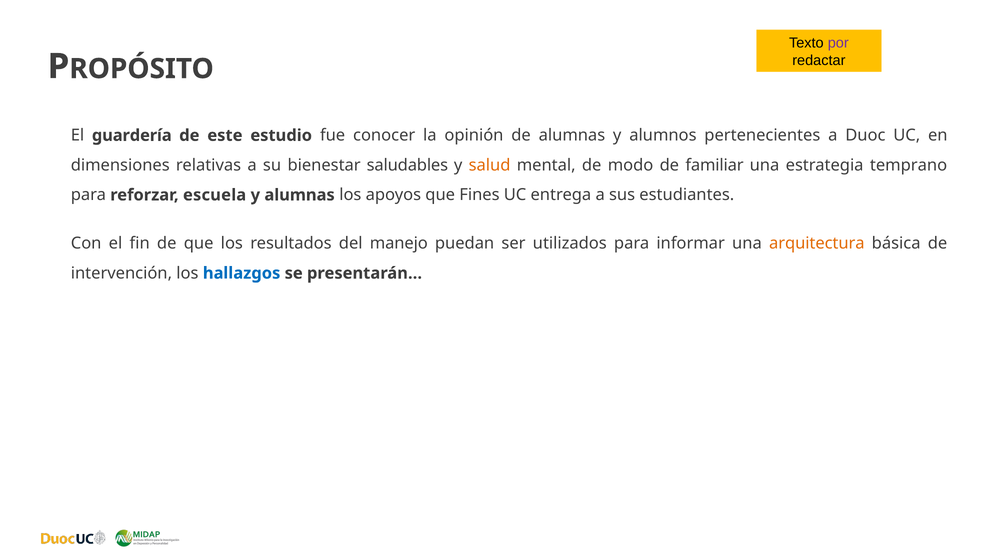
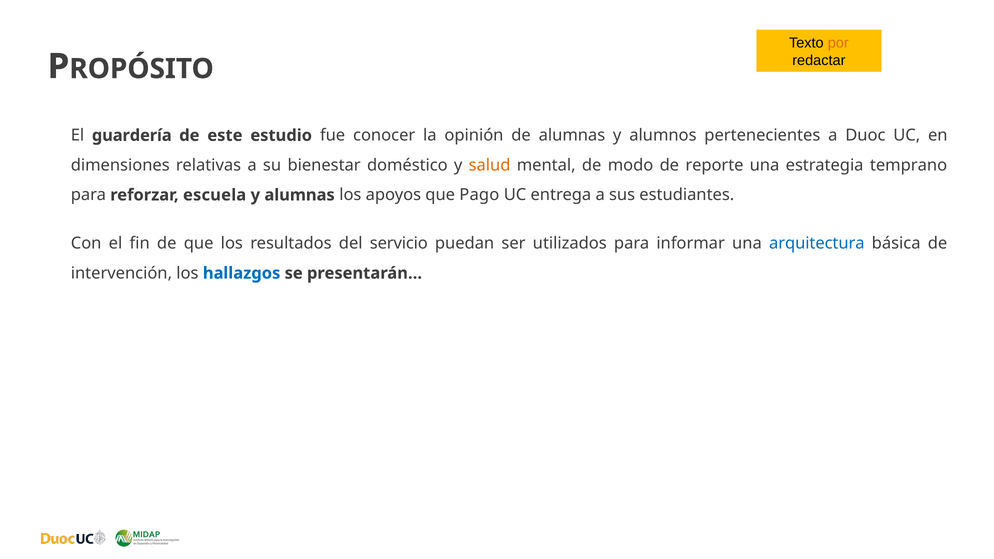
por colour: purple -> orange (838, 43)
saludables: saludables -> doméstico (407, 165)
familiar: familiar -> reporte (714, 165)
Fines: Fines -> Pago (479, 195)
manejo: manejo -> servicio (399, 243)
arquitectura colour: orange -> blue (817, 243)
